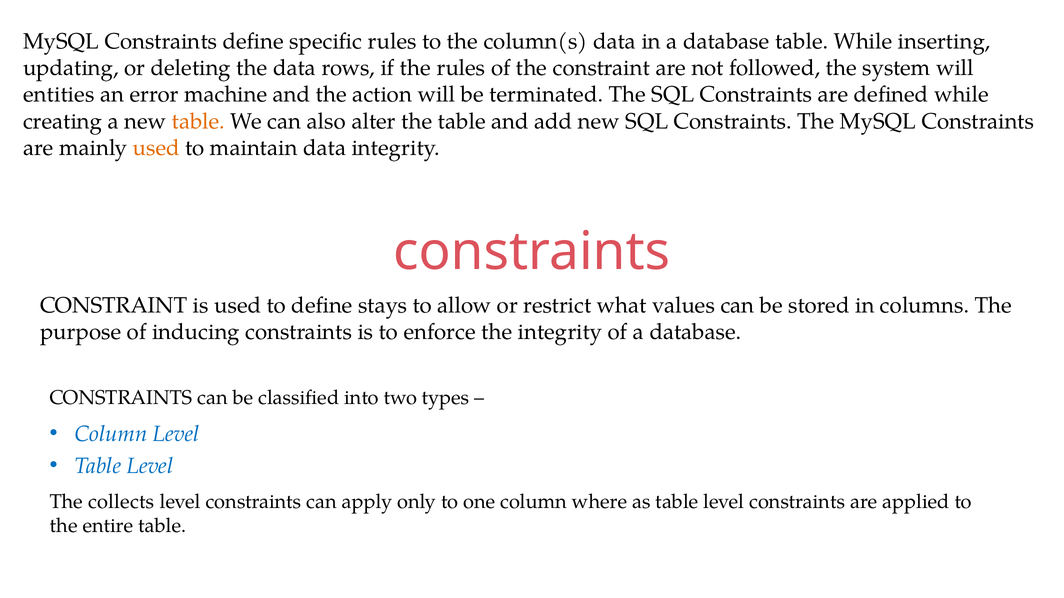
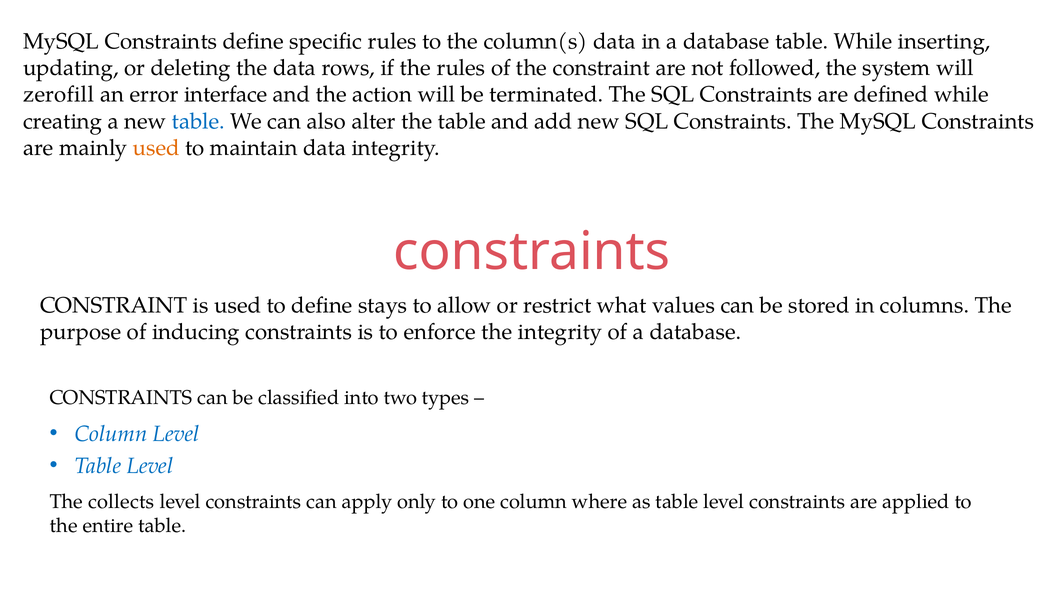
entities: entities -> zerofill (59, 95)
machine: machine -> interface (226, 95)
table colour: orange -> blue (198, 121)
